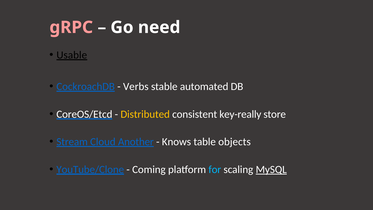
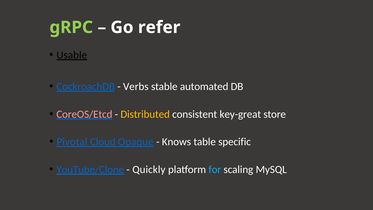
gRPC colour: pink -> light green (71, 27)
need: need -> refer (159, 27)
CoreOS/Etcd colour: white -> pink (84, 114)
key-really: key-really -> key-great (240, 114)
Stream: Stream -> Pivotal (72, 142)
Another: Another -> Opaque (136, 142)
objects: objects -> specific (235, 142)
Coming: Coming -> Quickly (149, 169)
MySQL underline: present -> none (271, 169)
